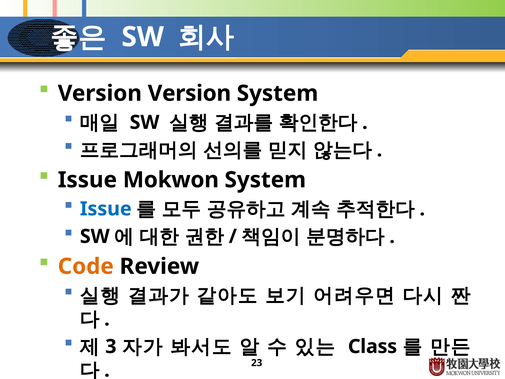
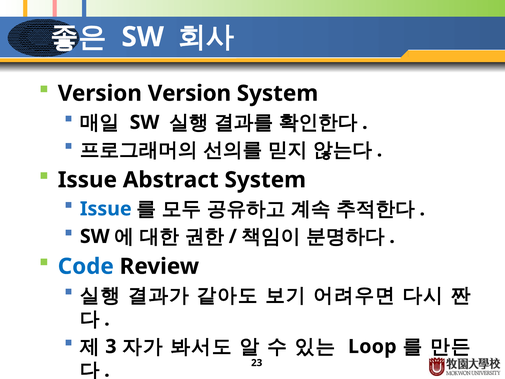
Mokwon: Mokwon -> Abstract (171, 180)
Code colour: orange -> blue (86, 266)
Class: Class -> Loop (372, 346)
